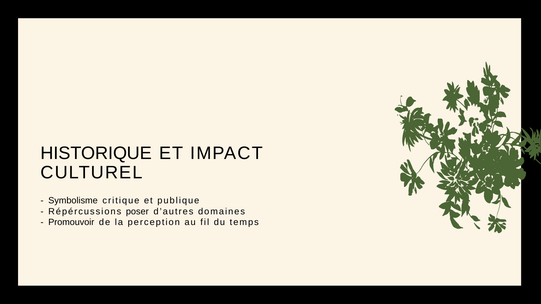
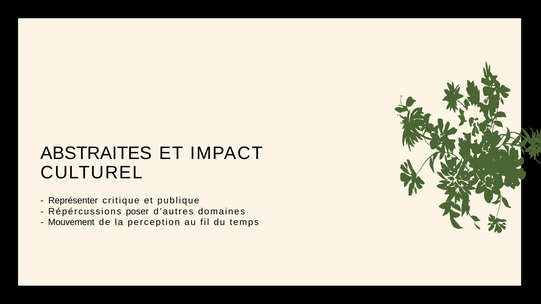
HISTORIQUE: HISTORIQUE -> ABSTRAITES (96, 153)
Symbolisme: Symbolisme -> Représenter (73, 201)
Promouvoir: Promouvoir -> Mouvement (71, 222)
